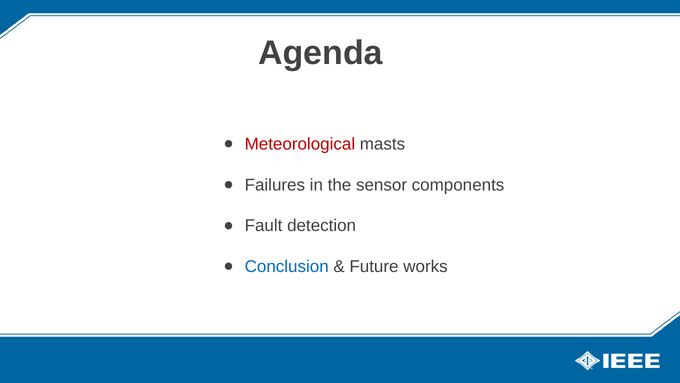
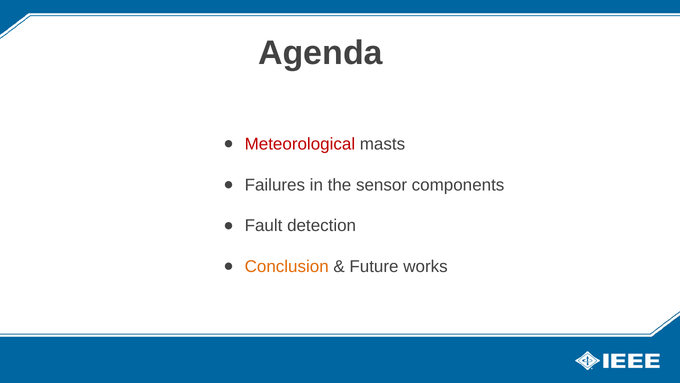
Conclusion colour: blue -> orange (287, 266)
